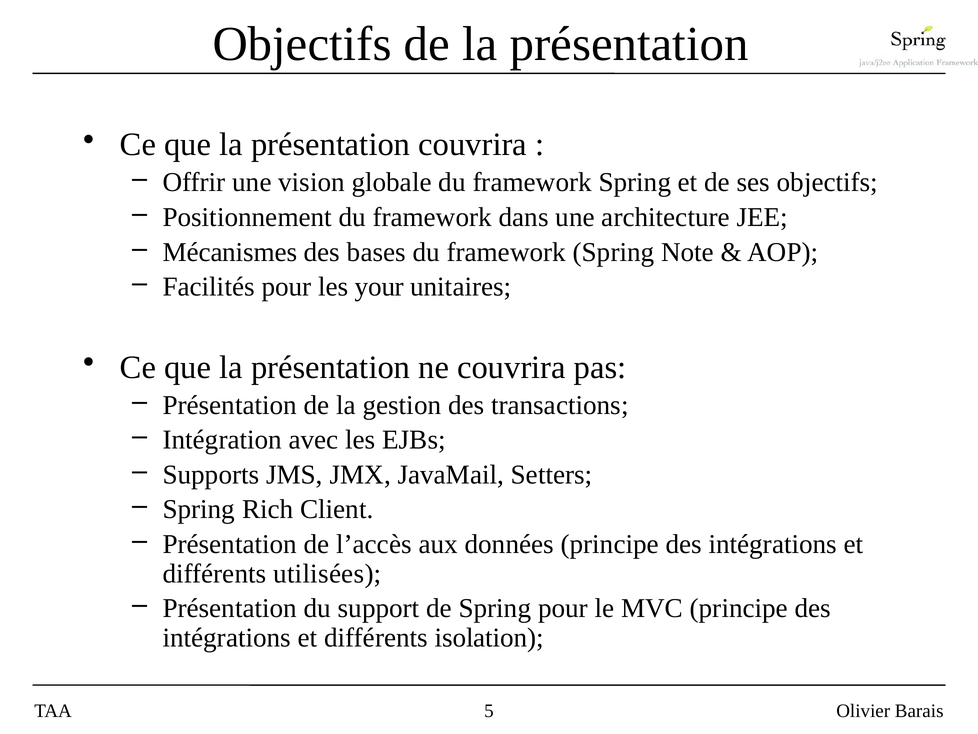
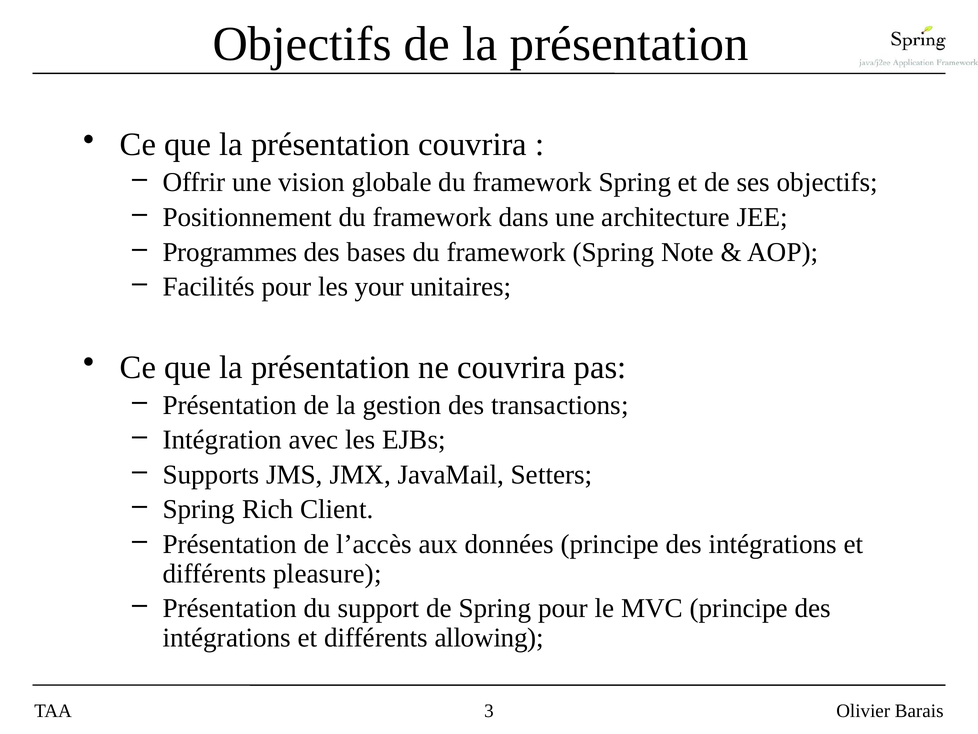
Mécanismes: Mécanismes -> Programmes (230, 252)
utilisées: utilisées -> pleasure (327, 573)
isolation: isolation -> allowing (489, 637)
5: 5 -> 3 (489, 710)
